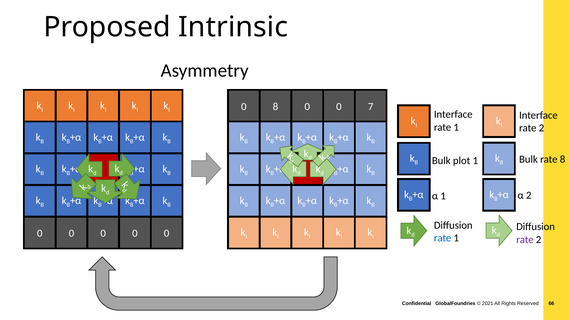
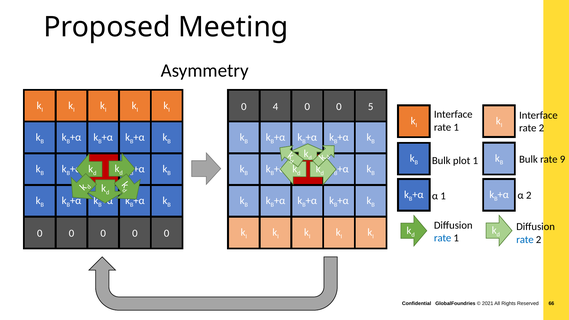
Intrinsic: Intrinsic -> Meeting (233, 27)
0 8: 8 -> 4 (276, 107)
7: 7 -> 5 (371, 107)
rate 8: 8 -> 9 (563, 159)
rate colour: purple -> blue (525, 240)
